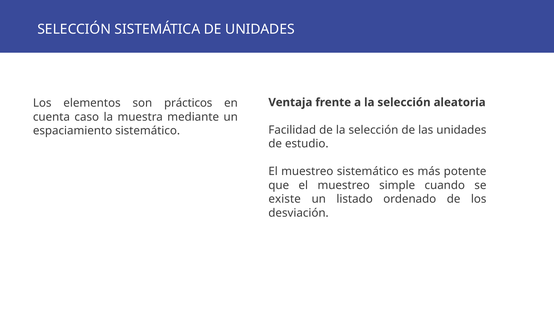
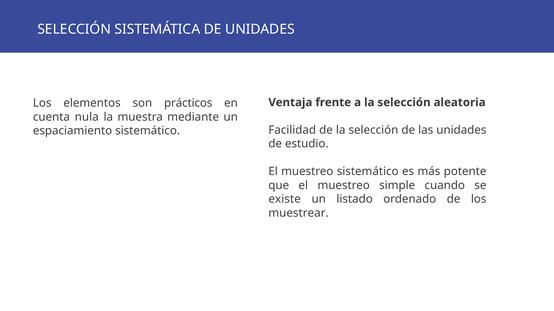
caso: caso -> nula (87, 117)
desviación: desviación -> muestrear (299, 213)
